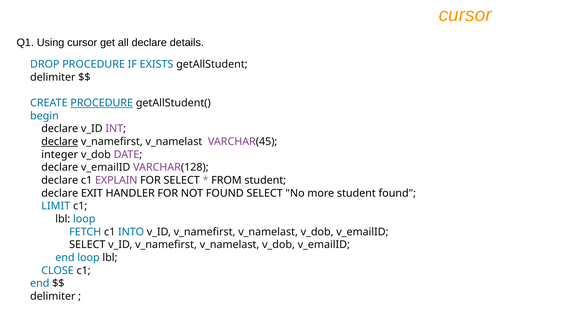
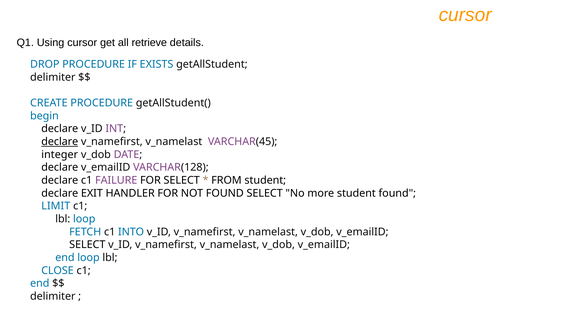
all declare: declare -> retrieve (149, 43)
PROCEDURE underline: present -> none (102, 103)
EXPLAIN: EXPLAIN -> FAILURE (116, 180)
